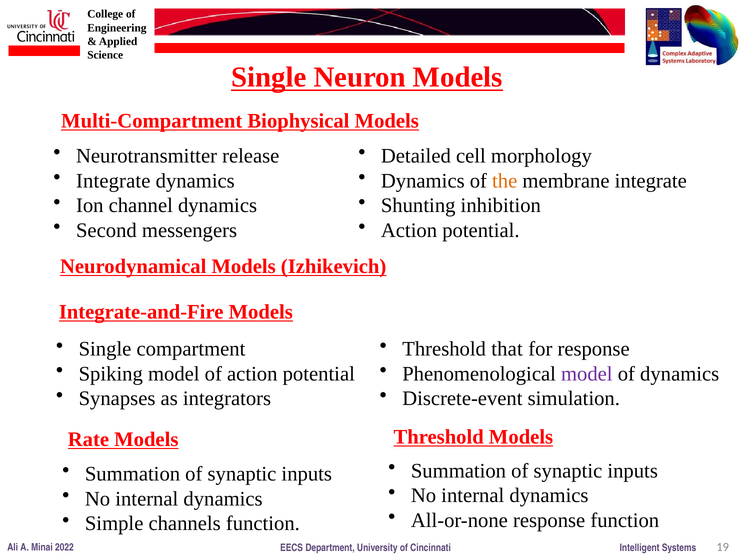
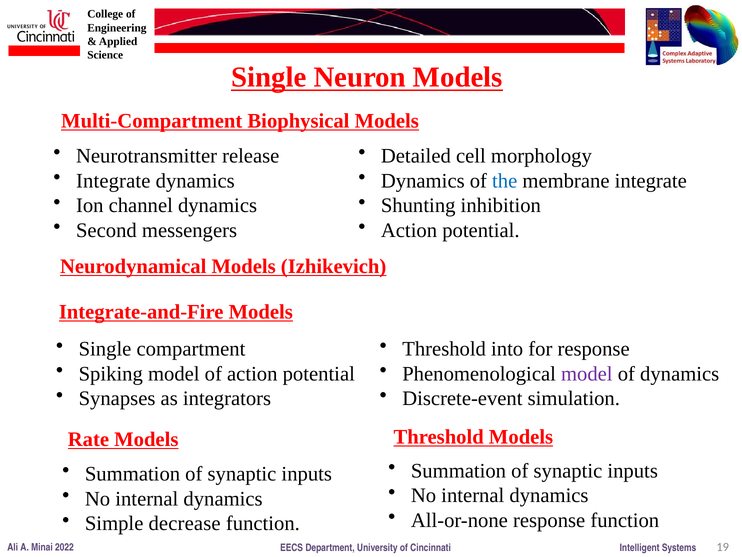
the colour: orange -> blue (505, 181)
that: that -> into (507, 349)
channels: channels -> decrease (185, 523)
